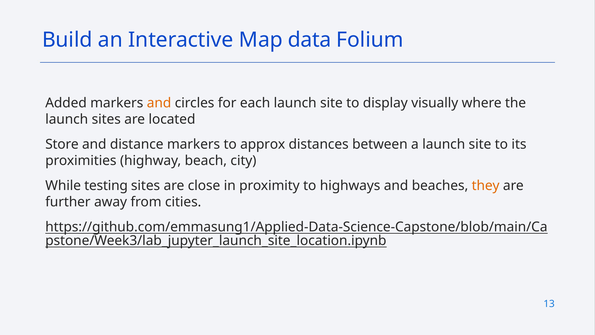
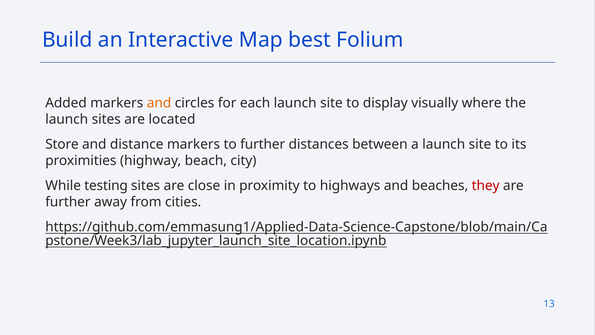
data: data -> best (310, 40)
to approx: approx -> further (263, 144)
they colour: orange -> red (486, 186)
